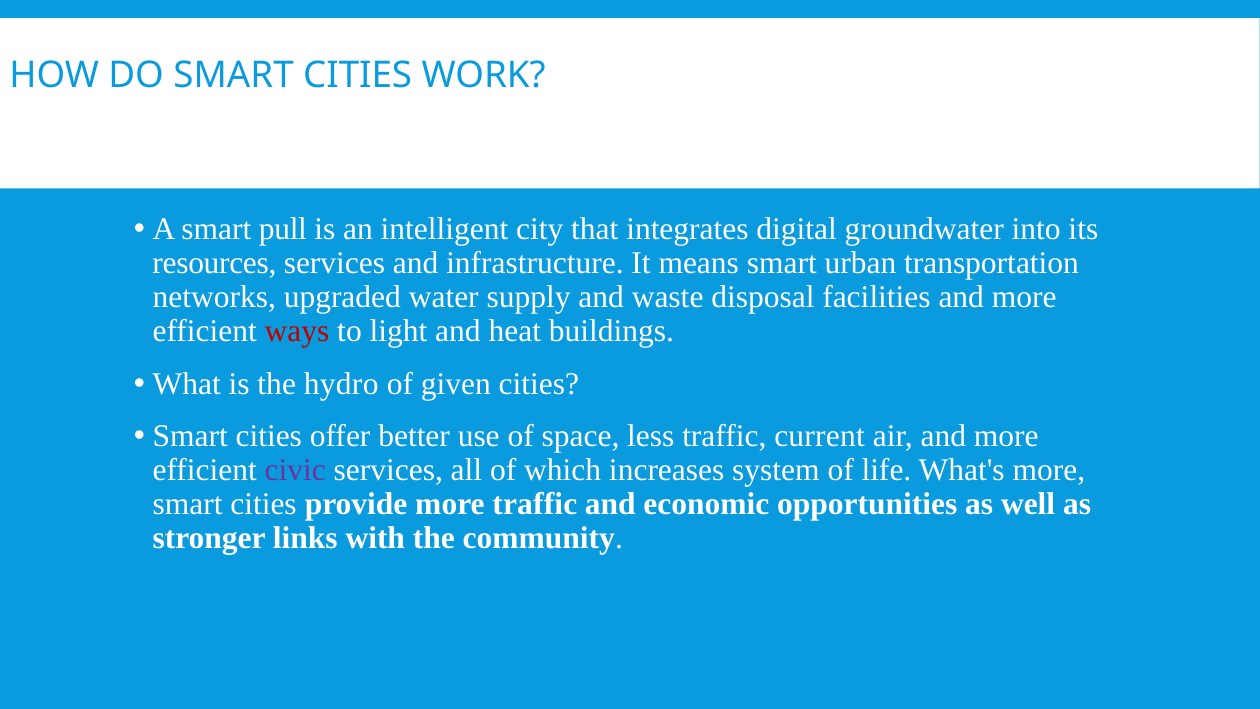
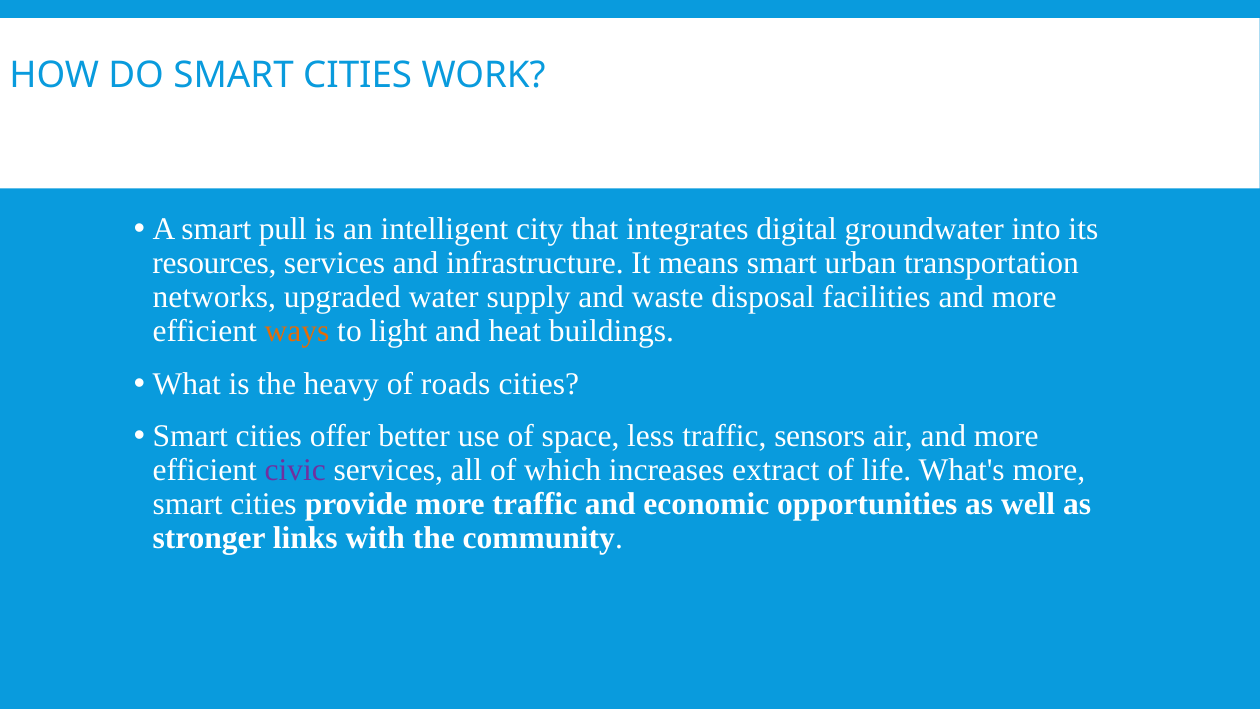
ways colour: red -> orange (297, 331)
hydro: hydro -> heavy (341, 384)
given: given -> roads (456, 384)
current: current -> sensors (820, 436)
system: system -> extract (776, 470)
